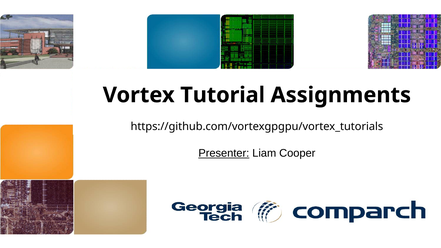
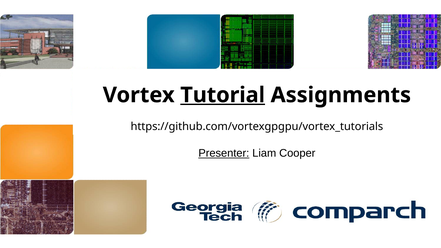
Tutorial underline: none -> present (223, 95)
